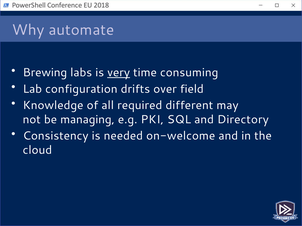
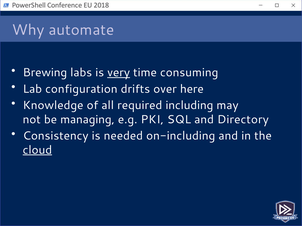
field: field -> here (192, 89)
different: different -> including (189, 106)
on-welcome: on-welcome -> on-including (181, 136)
cloud underline: none -> present (37, 150)
